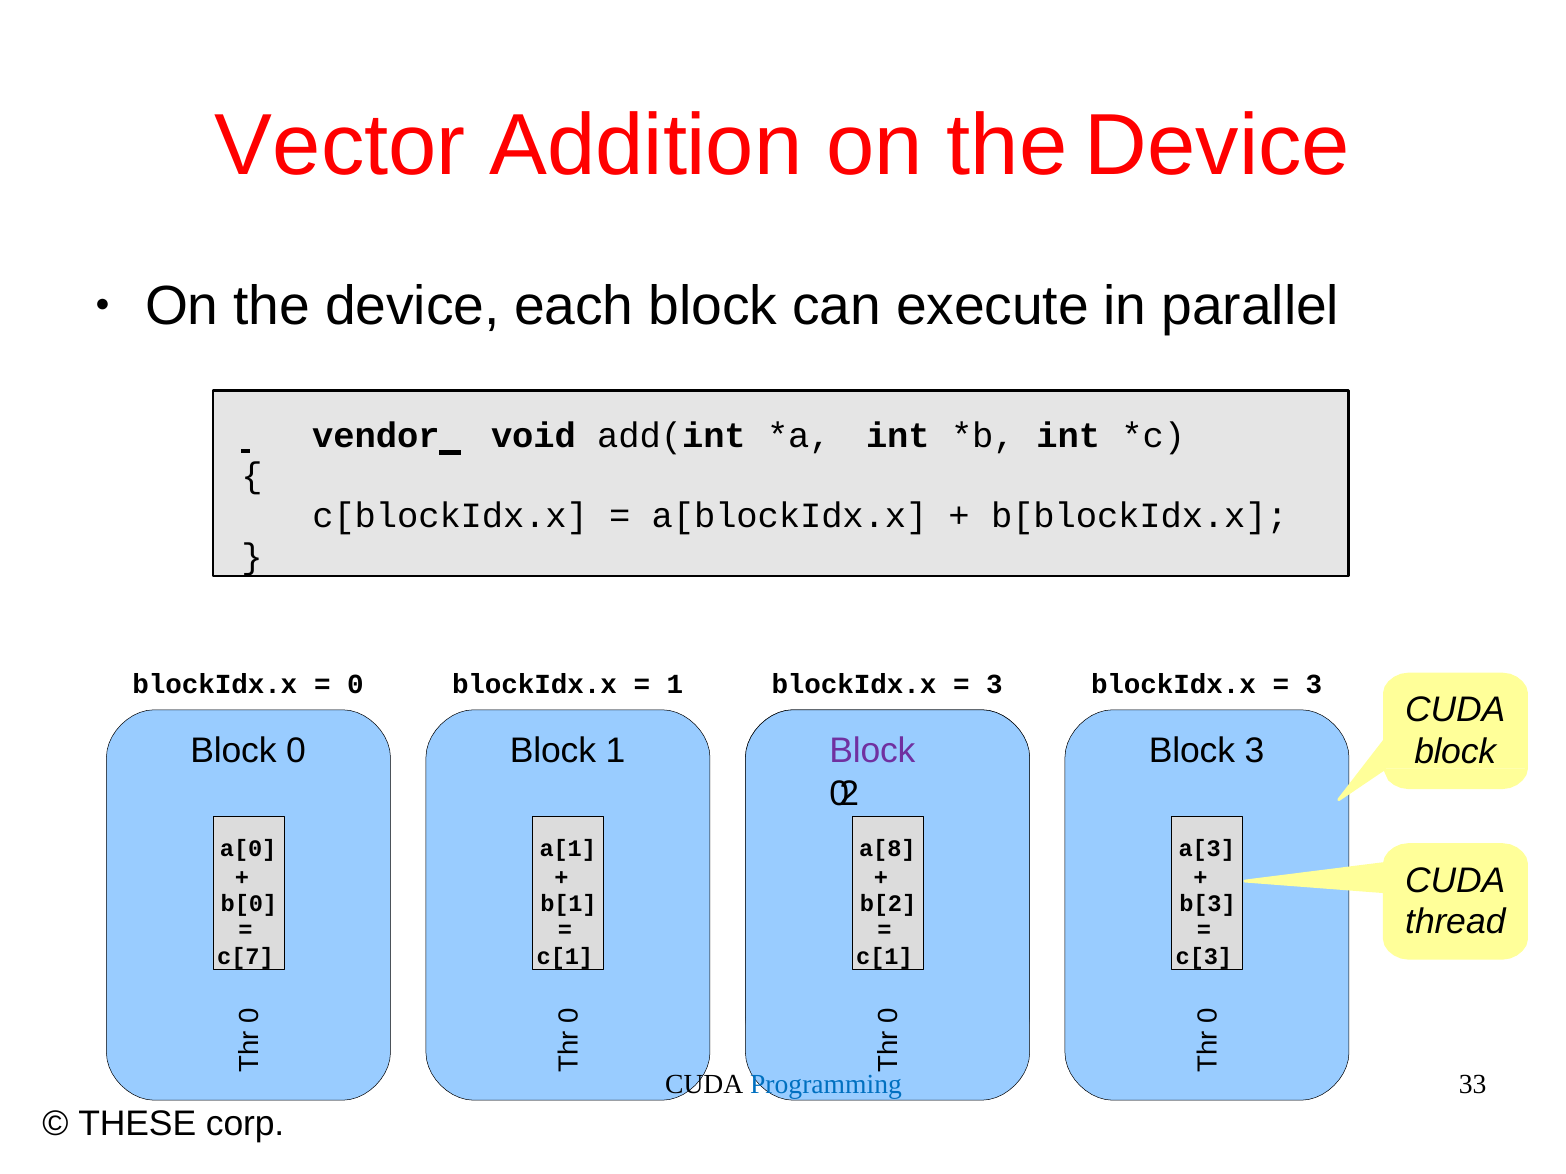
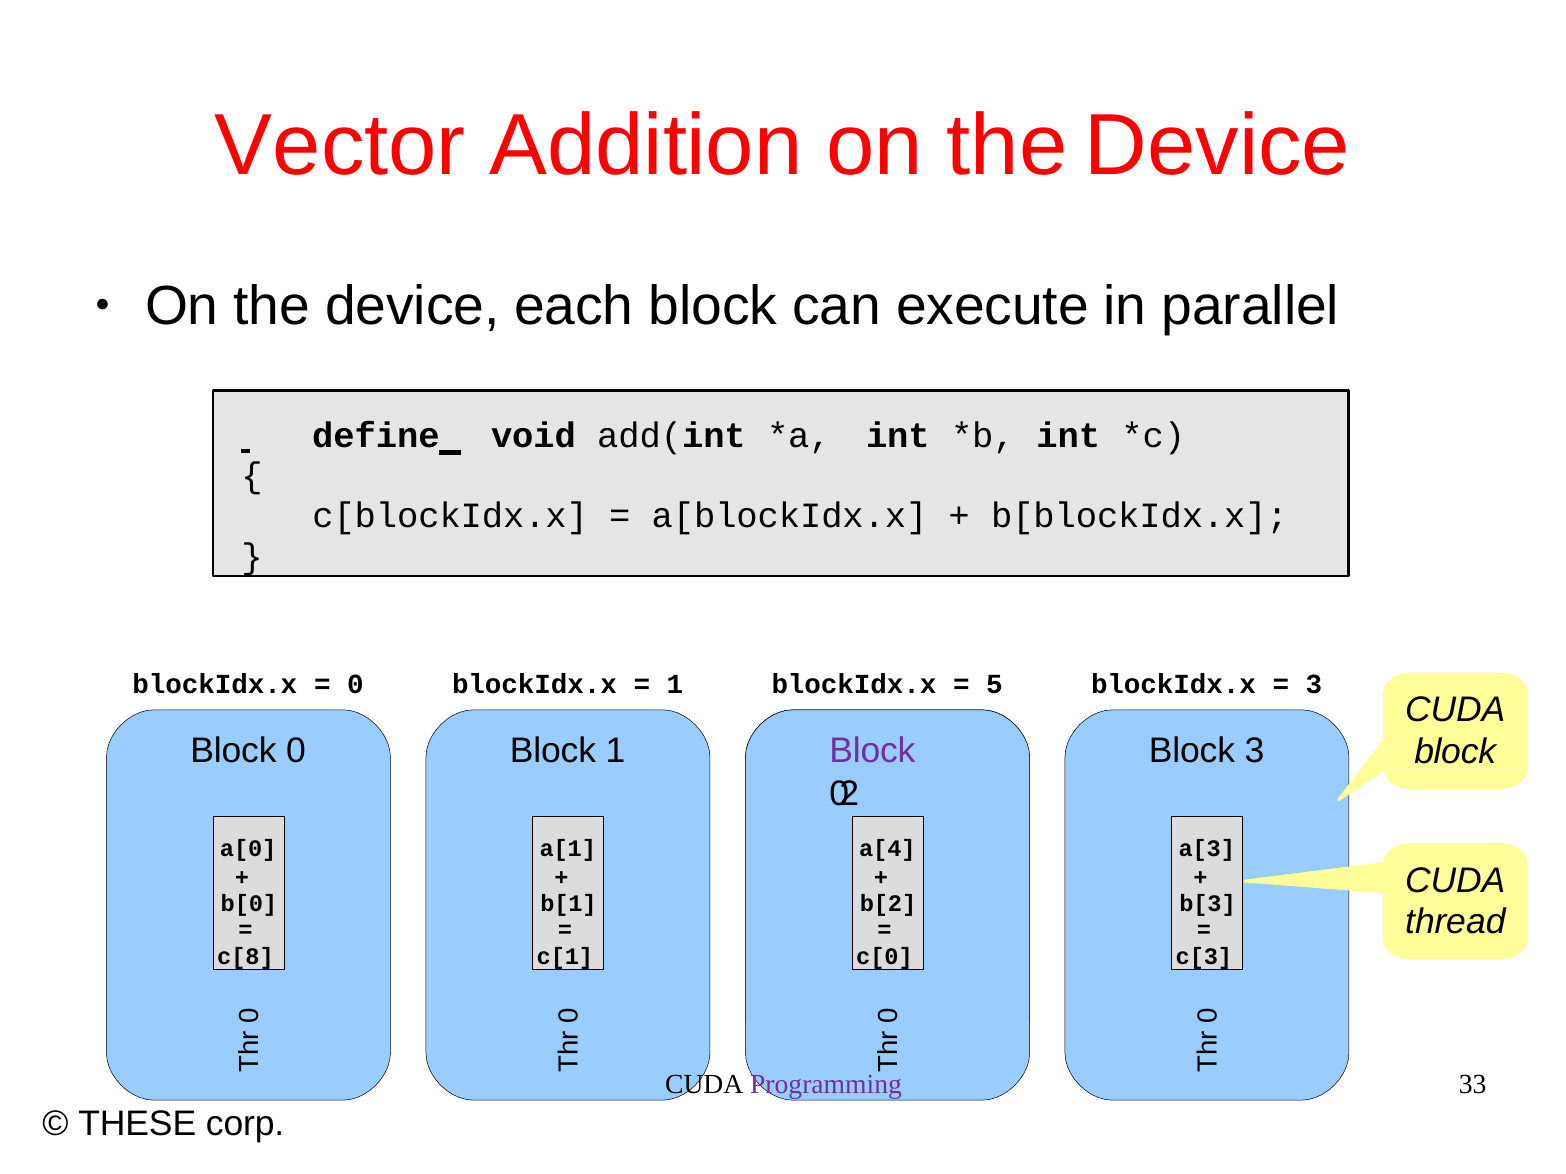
vendor: vendor -> define (376, 436)
3: 3 -> 5 (994, 685)
a[8: a[8 -> a[4 (887, 849)
c[7: c[7 -> c[8 (245, 957)
c[1: c[1 -> c[0 (884, 957)
Programming colour: blue -> purple (826, 1085)
